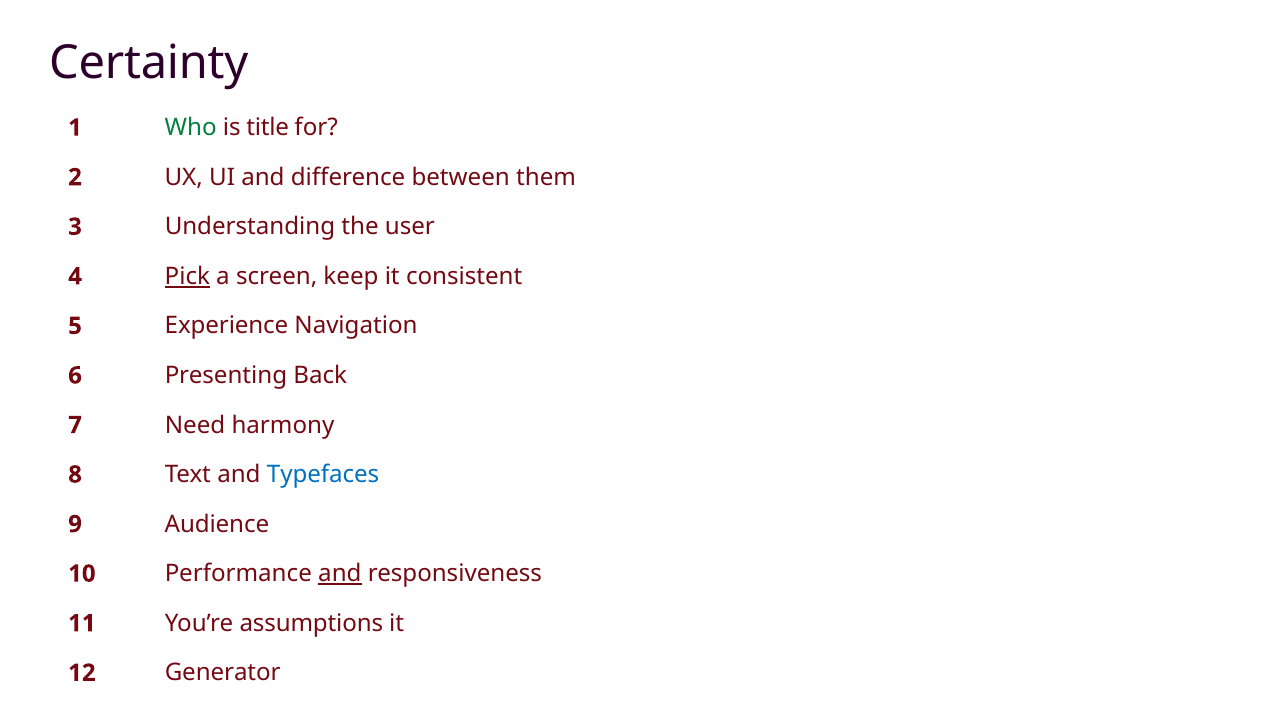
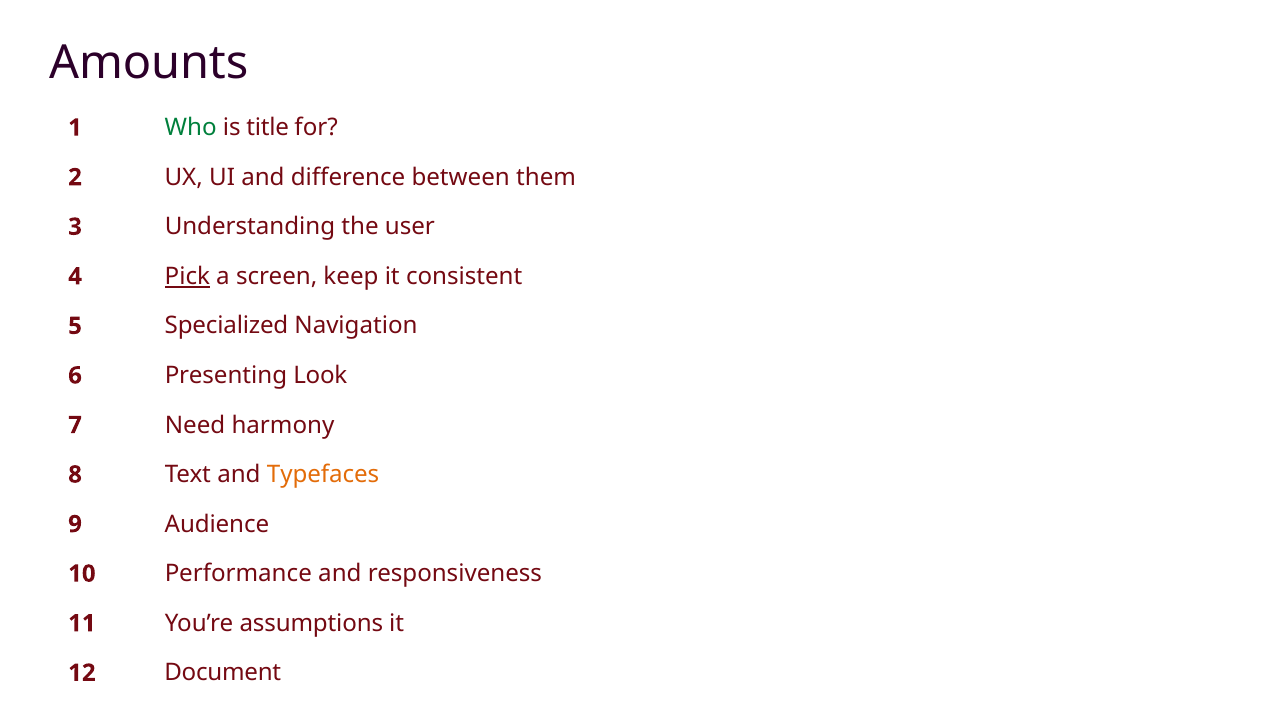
Certainty: Certainty -> Amounts (149, 63)
Experience: Experience -> Specialized (227, 326)
Back: Back -> Look (320, 376)
Typefaces colour: blue -> orange (323, 475)
and underline: present -> none (340, 574)
Generator: Generator -> Document (223, 673)
